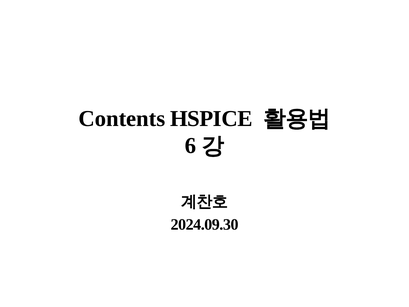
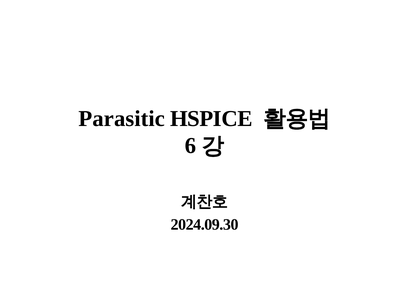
Contents: Contents -> Parasitic (122, 118)
